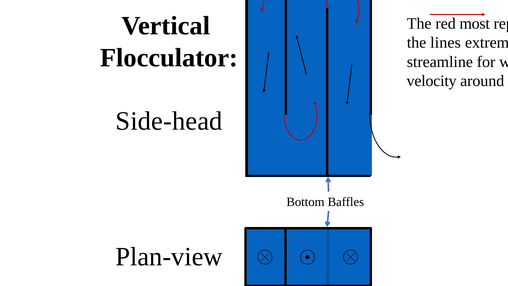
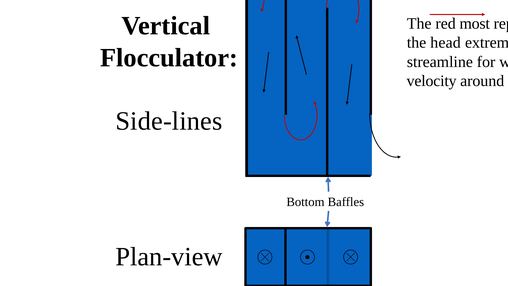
lines: lines -> head (446, 43)
Side-head: Side-head -> Side-lines (169, 121)
